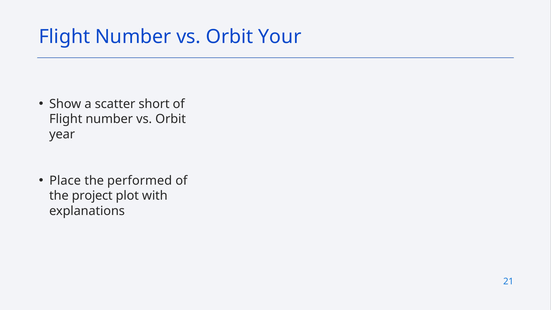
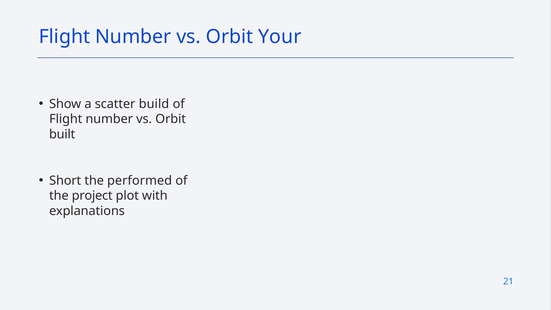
short: short -> build (154, 104)
year: year -> built (62, 134)
Place: Place -> Short (65, 181)
